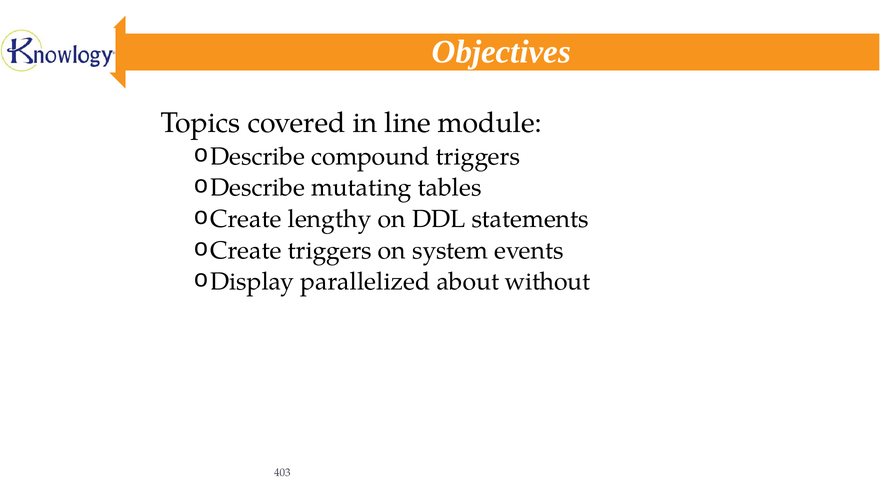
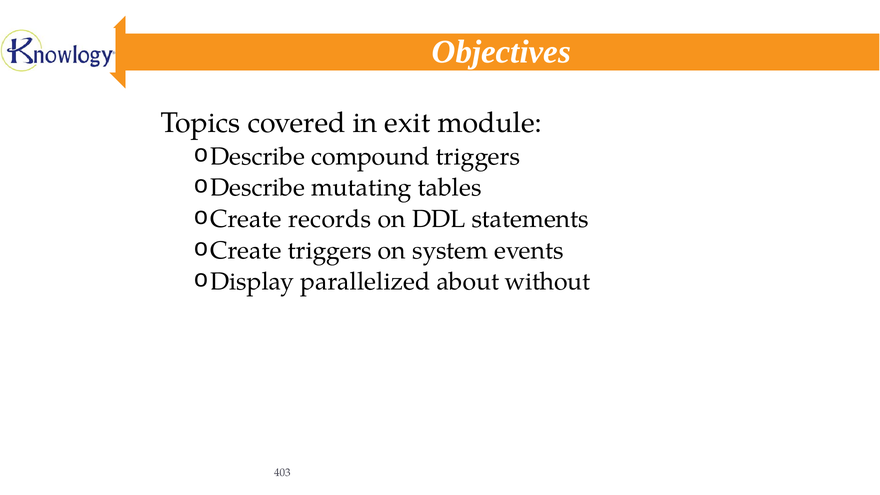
line: line -> exit (407, 123)
lengthy: lengthy -> records (330, 219)
